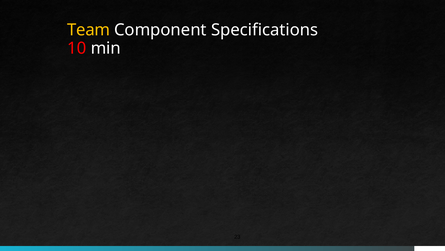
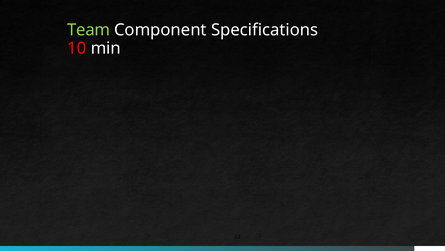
Team colour: yellow -> light green (89, 30)
